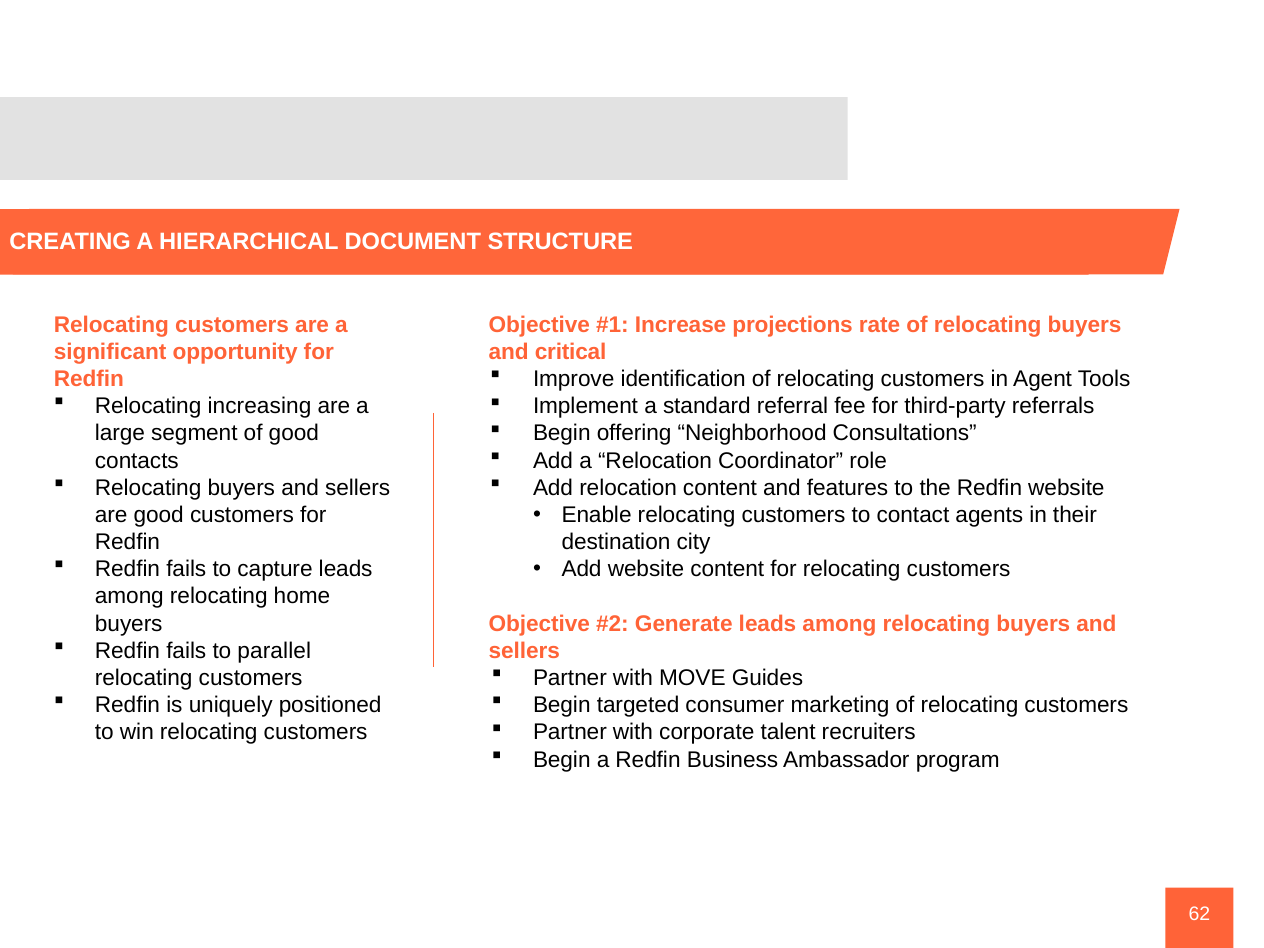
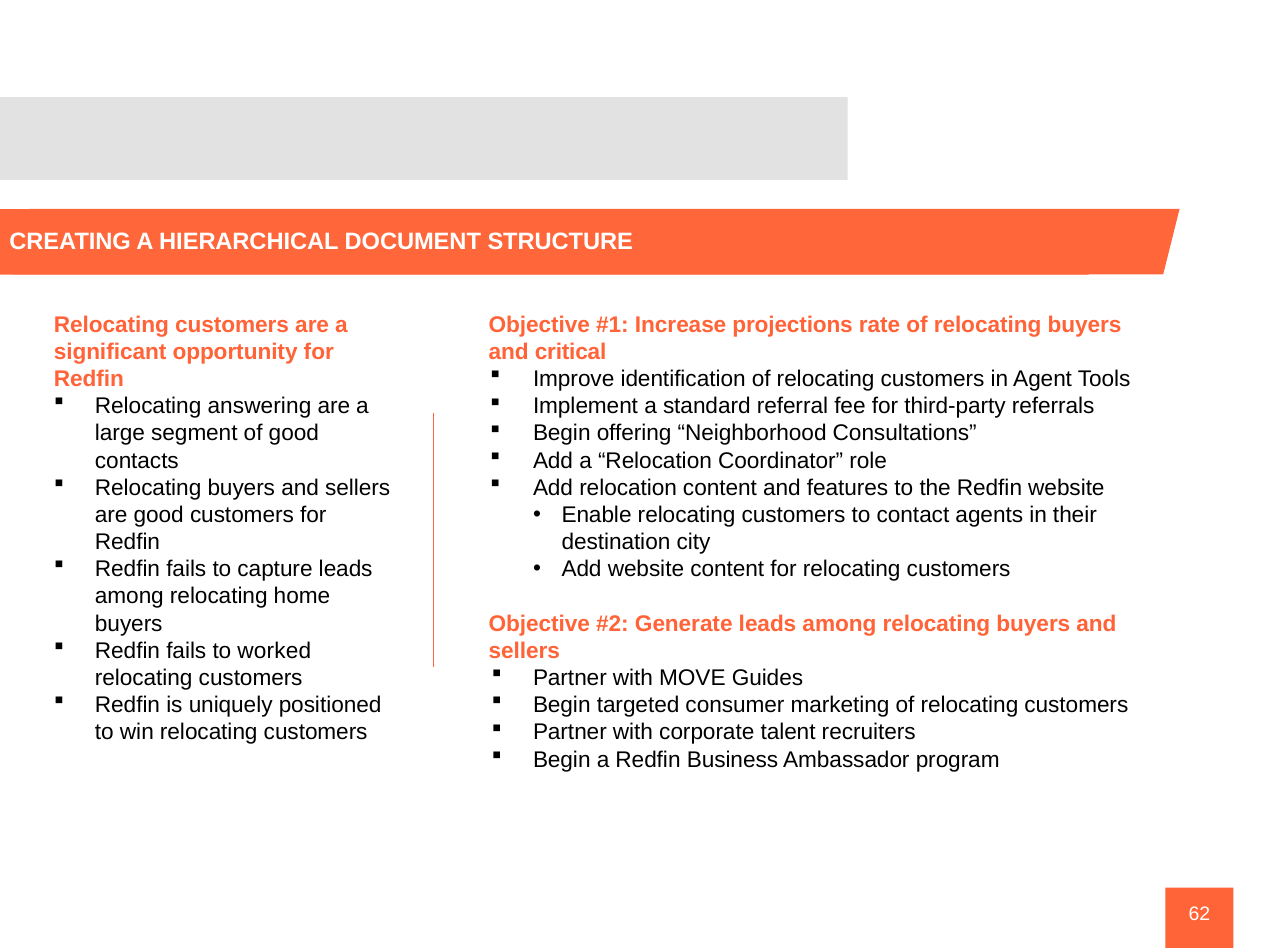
increasing: increasing -> answering (259, 406)
parallel: parallel -> worked (274, 651)
